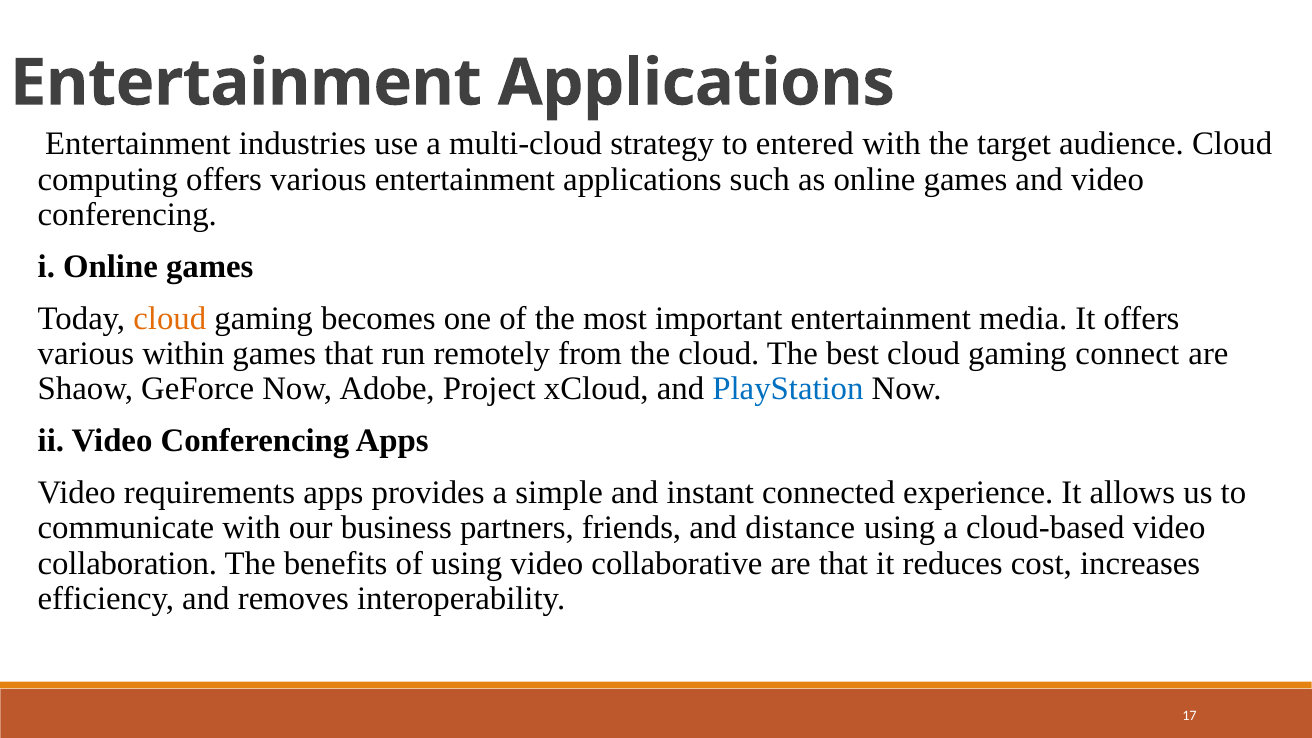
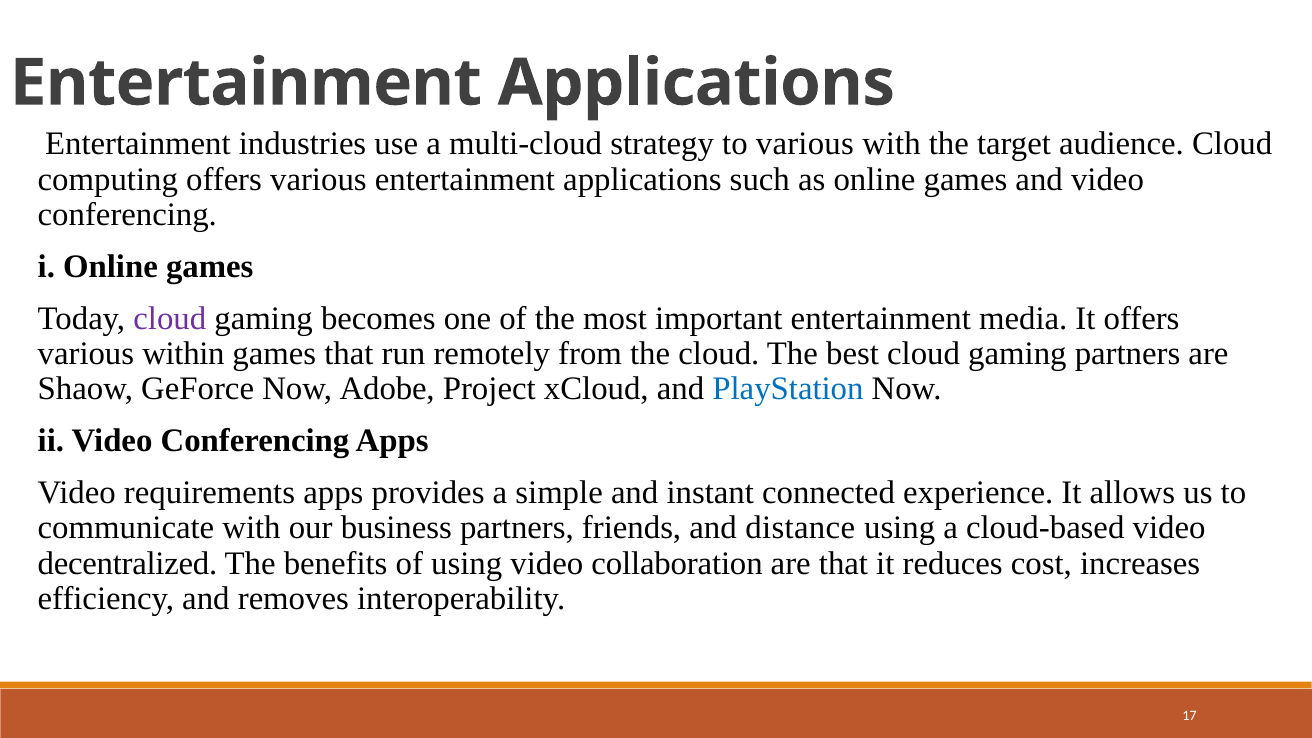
to entered: entered -> various (805, 144)
cloud colour: orange -> purple (170, 318)
gaming connect: connect -> partners (1128, 354)
collaboration: collaboration -> decentralized (127, 563)
collaborative: collaborative -> collaboration (677, 563)
